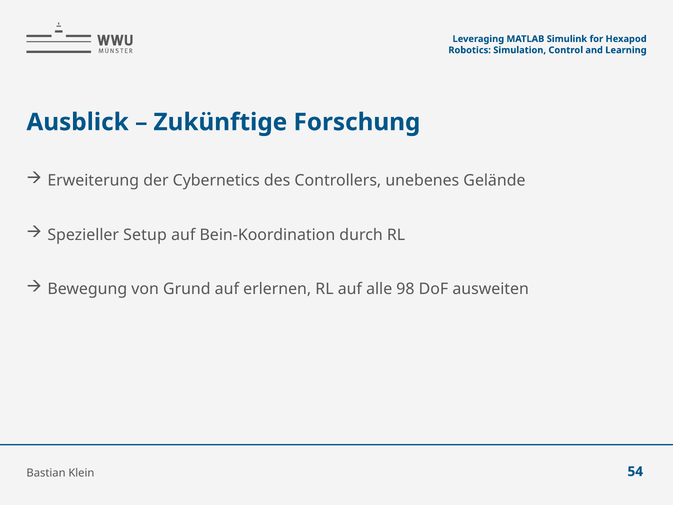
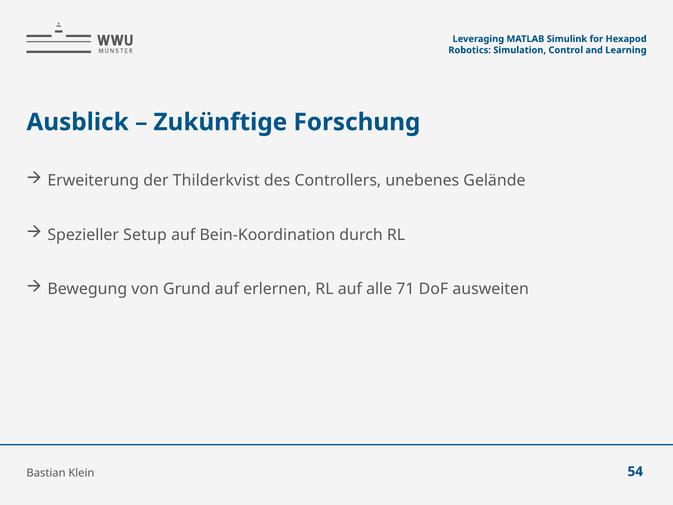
Cybernetics: Cybernetics -> Thilderkvist (216, 180)
98: 98 -> 71 (405, 289)
